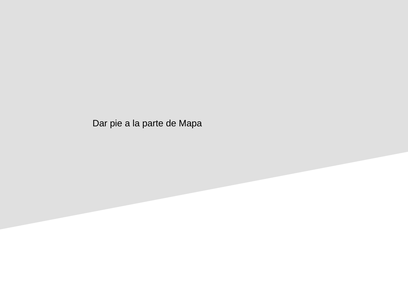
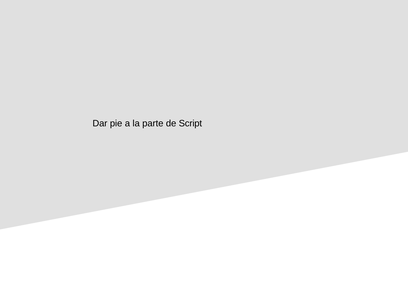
Mapa: Mapa -> Script (190, 124)
